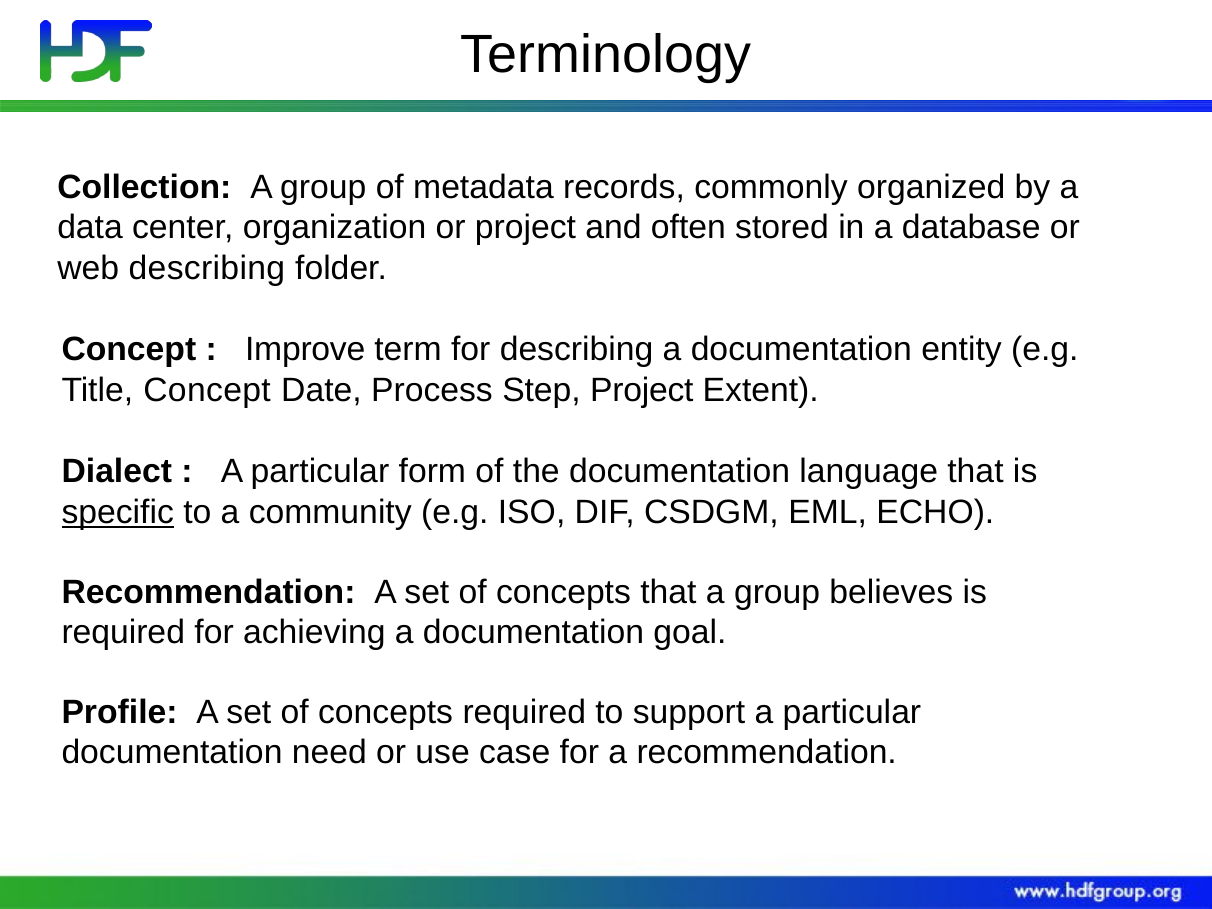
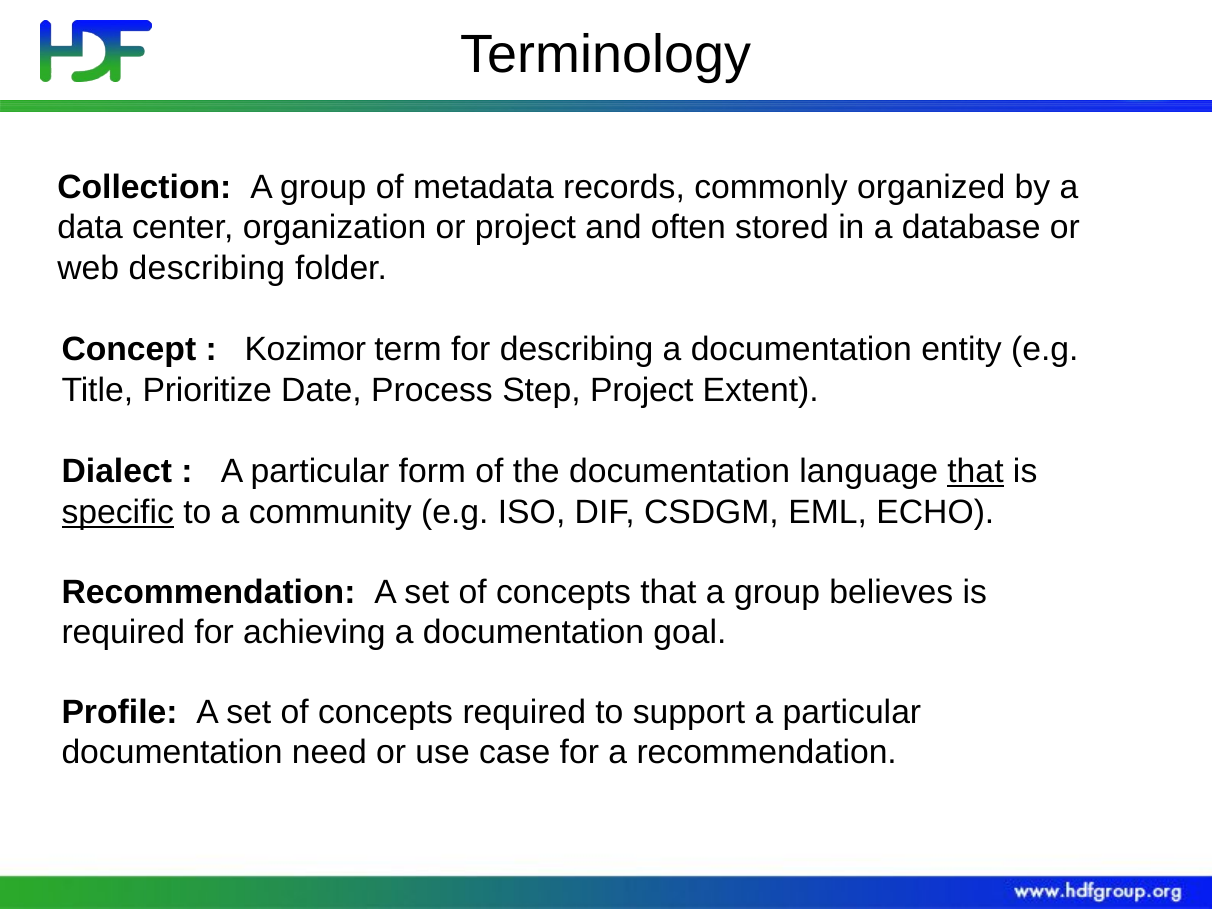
Improve: Improve -> Kozimor (305, 350)
Title Concept: Concept -> Prioritize (207, 390)
that underline: none -> present (975, 472)
